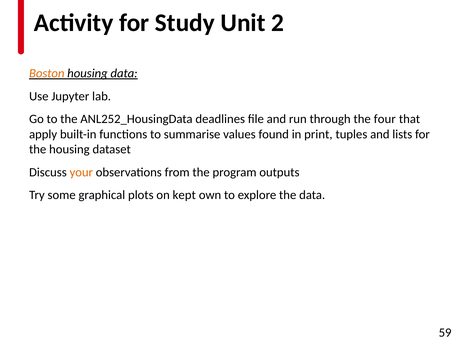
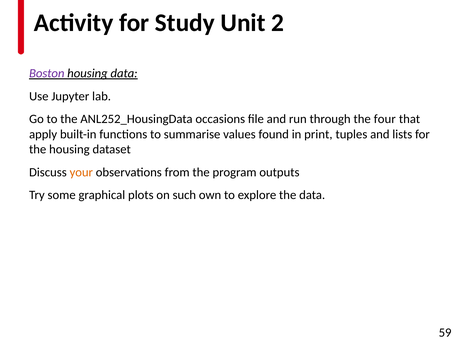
Boston colour: orange -> purple (47, 73)
deadlines: deadlines -> occasions (220, 119)
kept: kept -> such (184, 195)
